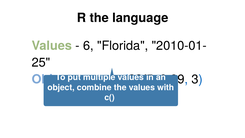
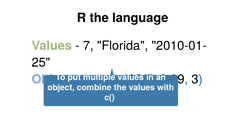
6: 6 -> 7 (88, 46)
